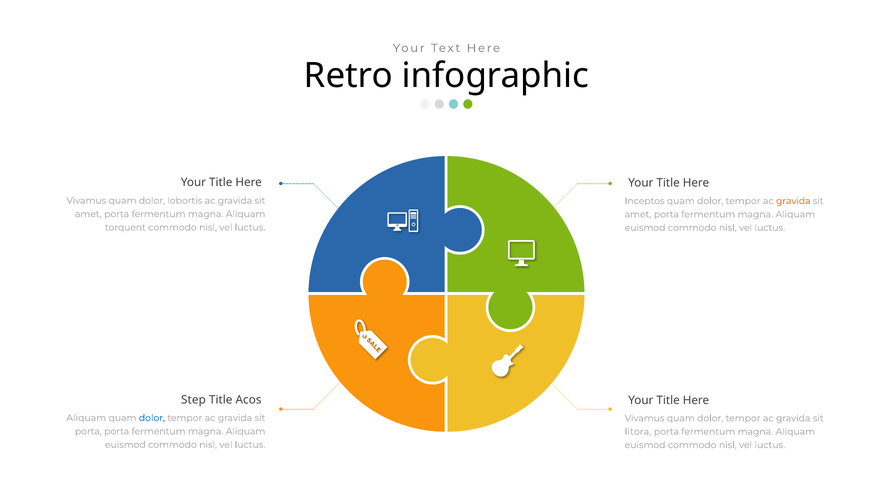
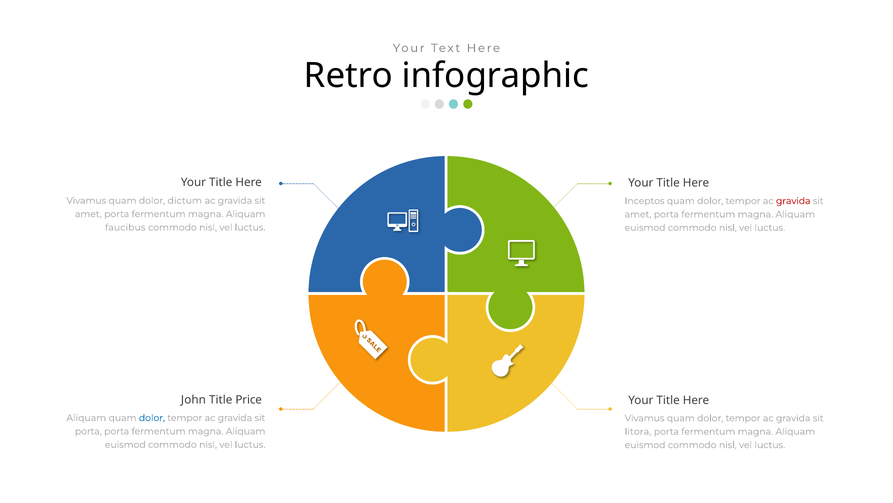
lobortis: lobortis -> dictum (185, 201)
gravida colour: orange -> red (793, 201)
torquent: torquent -> faucibus (125, 228)
Step: Step -> John (193, 400)
Acos: Acos -> Price (249, 400)
